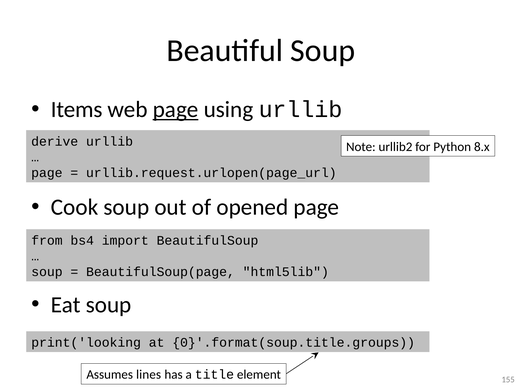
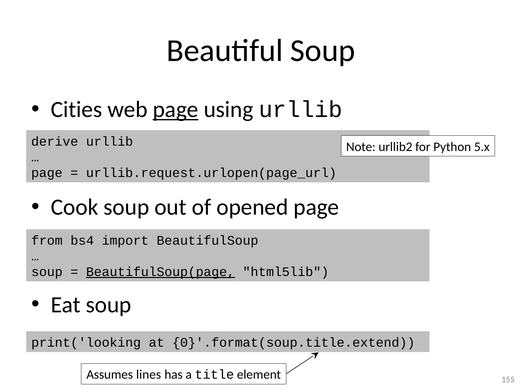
Items: Items -> Cities (77, 110)
8.x: 8.x -> 5.x (482, 147)
BeautifulSoup(page underline: none -> present (161, 272)
0}'.format(soup.title.groups: 0}'.format(soup.title.groups -> 0}'.format(soup.title.extend (294, 342)
